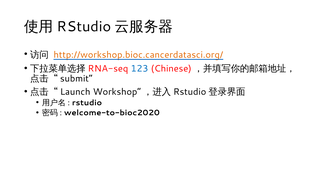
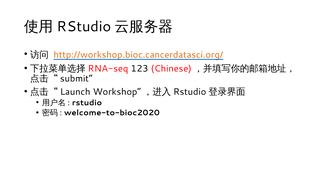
123 colour: blue -> black (140, 69)
